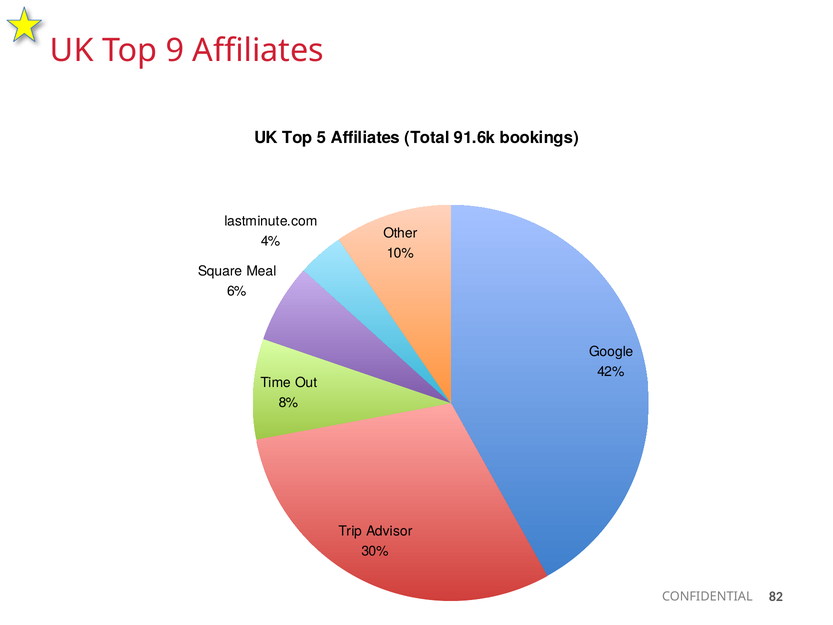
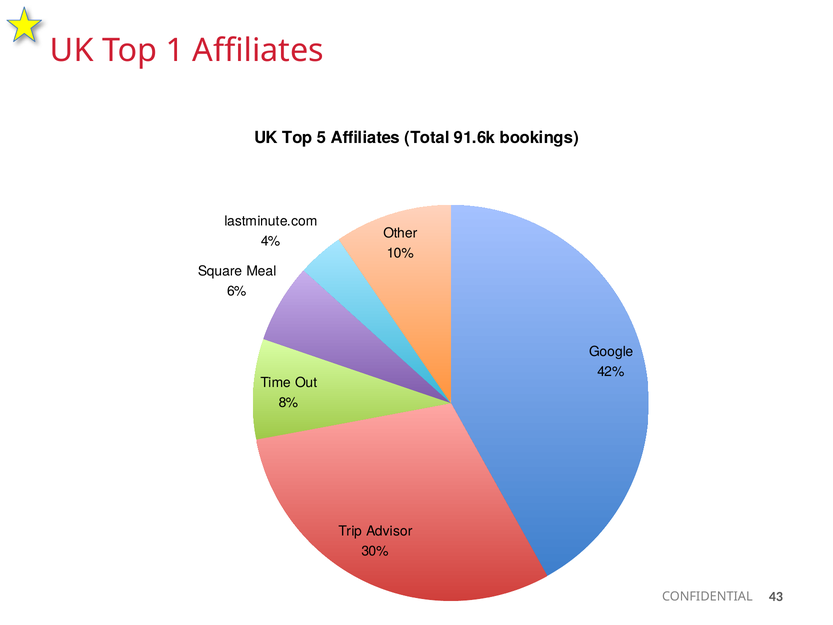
9: 9 -> 1 (175, 51)
82: 82 -> 43 (776, 596)
